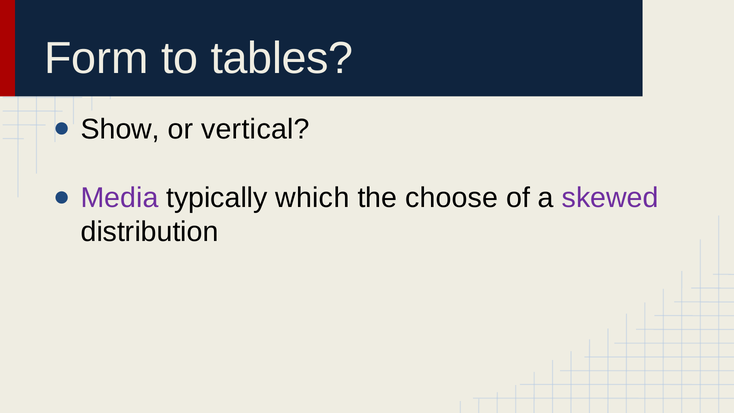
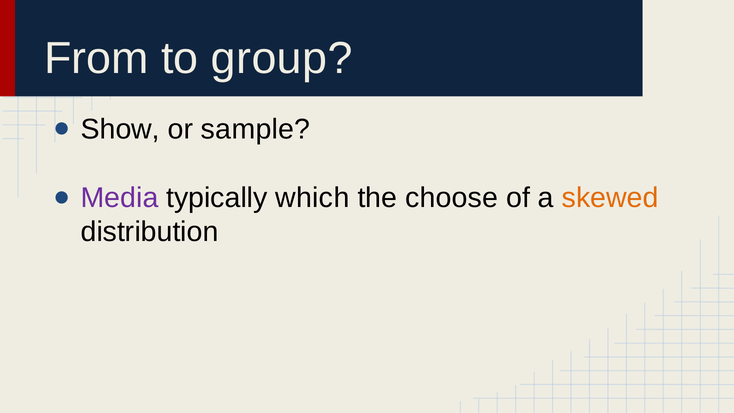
Form: Form -> From (96, 58)
tables: tables -> group (282, 58)
vertical: vertical -> sample (256, 129)
skewed colour: purple -> orange (610, 198)
